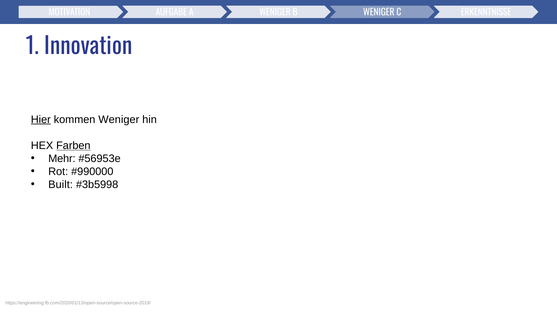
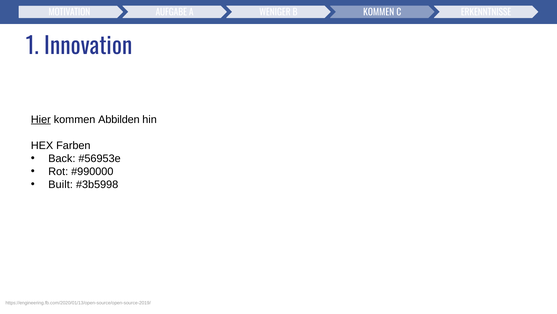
WENIGER: WENIGER -> KOMMEN (379, 12)
kommen Weniger: Weniger -> Abbilden (119, 119)
Farben underline: present -> none (73, 145)
Mehr: Mehr -> Back (62, 158)
